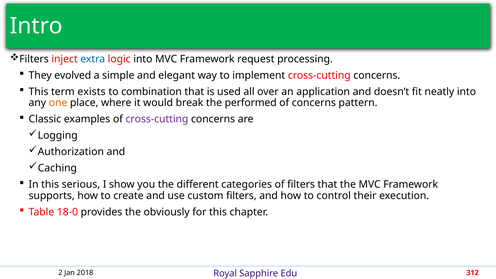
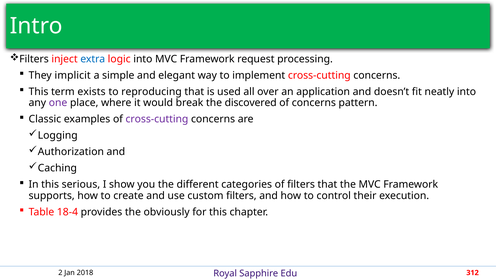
evolved: evolved -> implicit (73, 75)
combination: combination -> reproducing (151, 92)
one colour: orange -> purple (58, 103)
performed: performed -> discovered (251, 103)
18-0: 18-0 -> 18-4 (67, 212)
